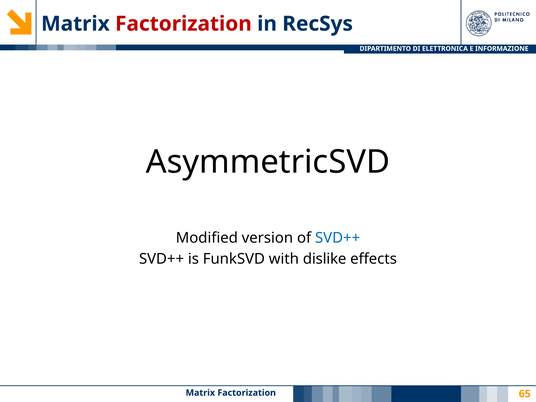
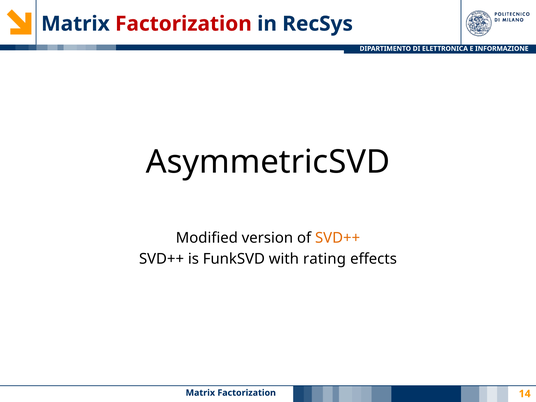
SVD++ colour: blue -> orange (338, 238)
dislike: dislike -> rating (325, 259)
65: 65 -> 14 (525, 394)
